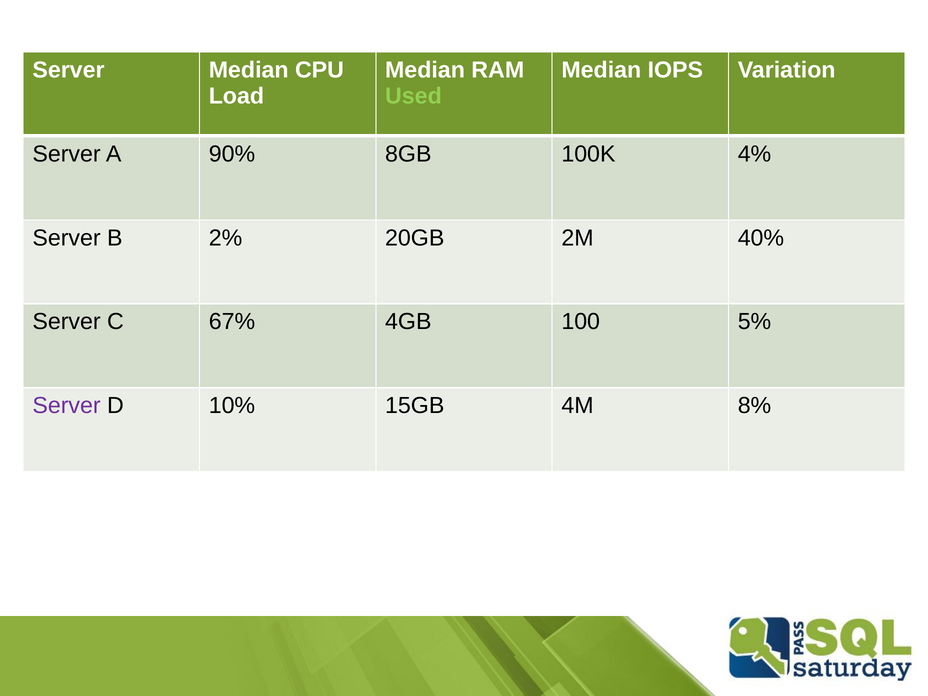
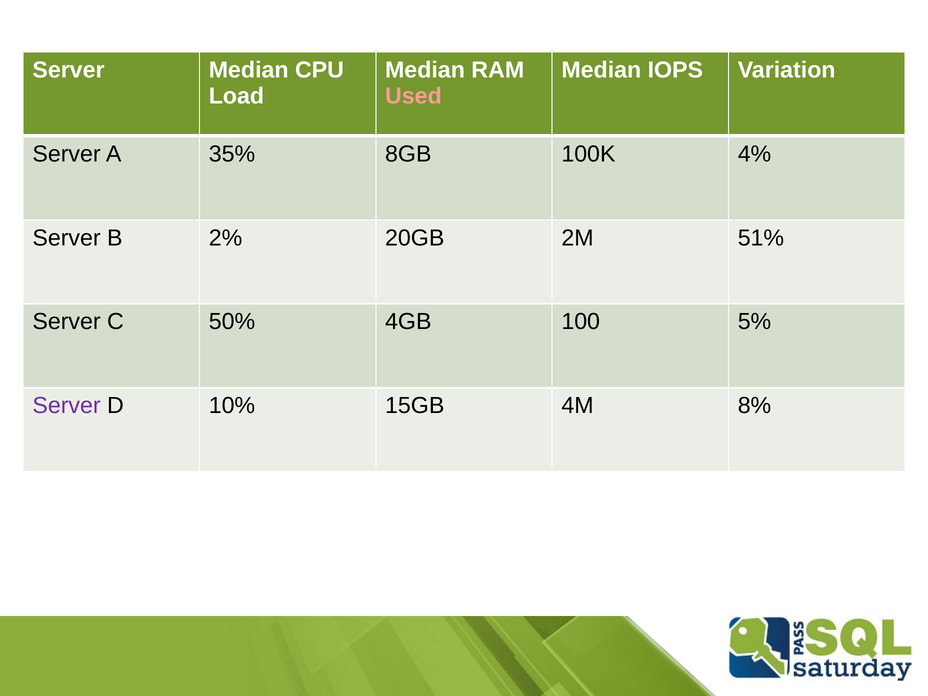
Used colour: light green -> pink (413, 96)
90%: 90% -> 35% (232, 154)
40%: 40% -> 51% (761, 238)
67%: 67% -> 50% (232, 322)
